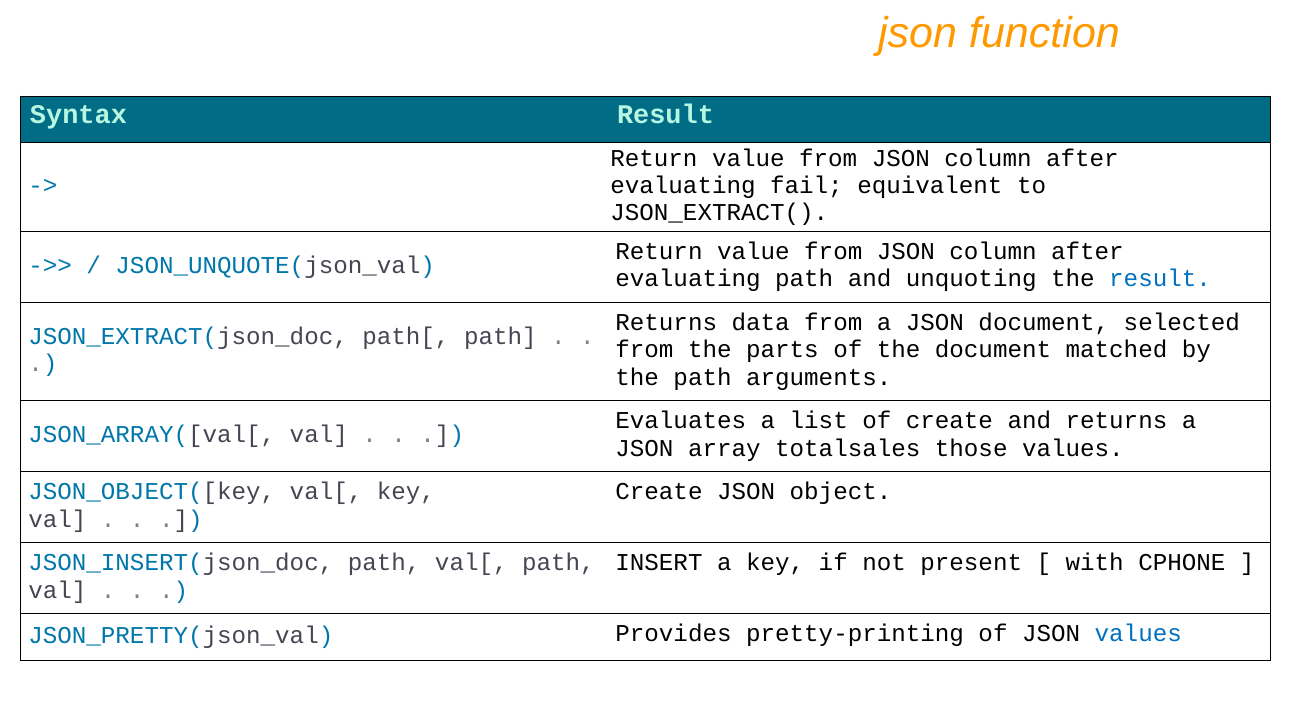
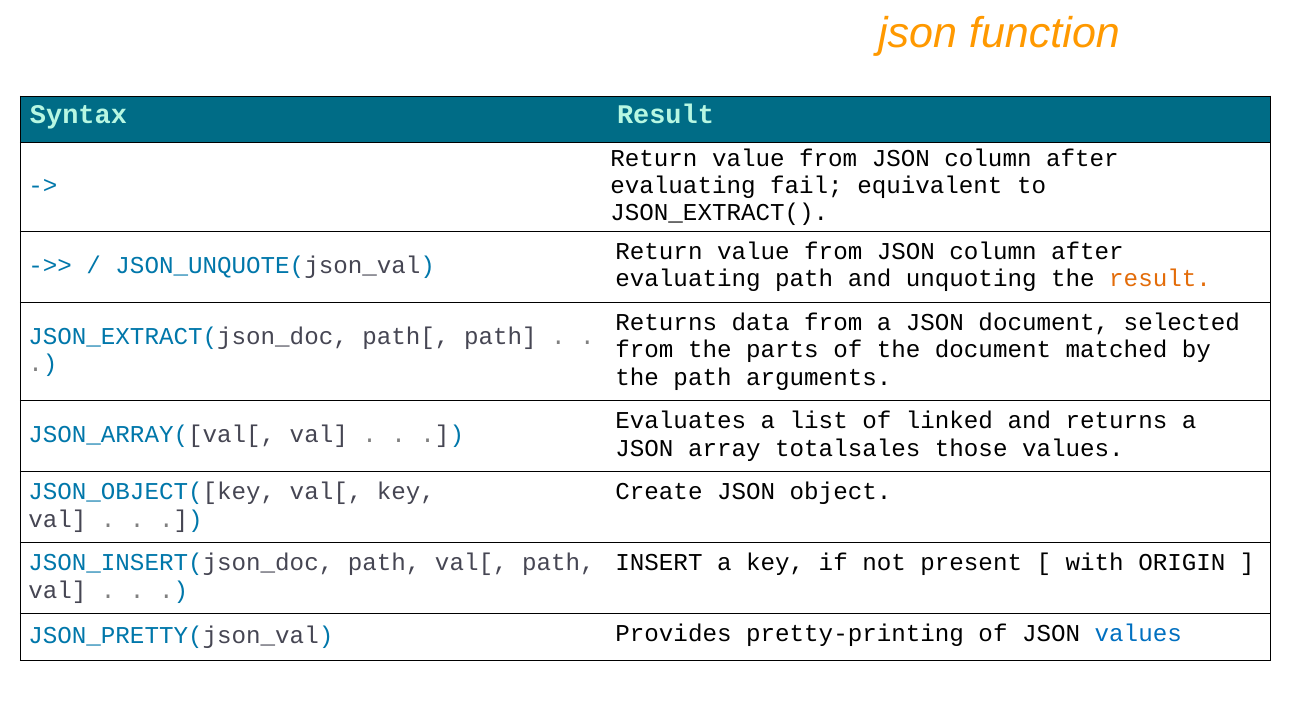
result colour: blue -> orange (1160, 279)
of create: create -> linked (949, 421)
CPHONE: CPHONE -> ORIGIN (1182, 563)
